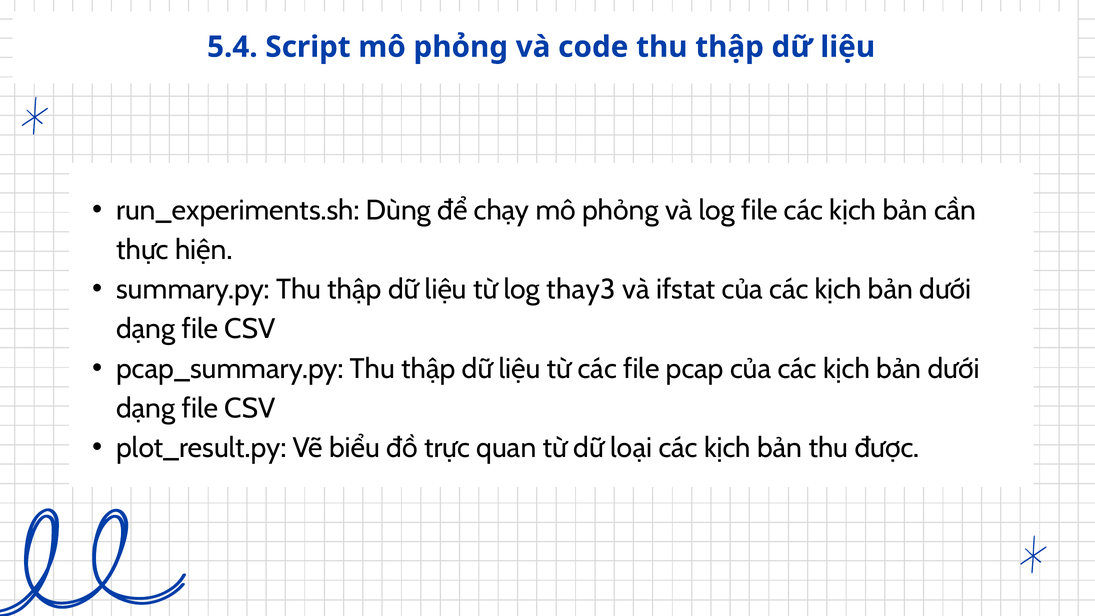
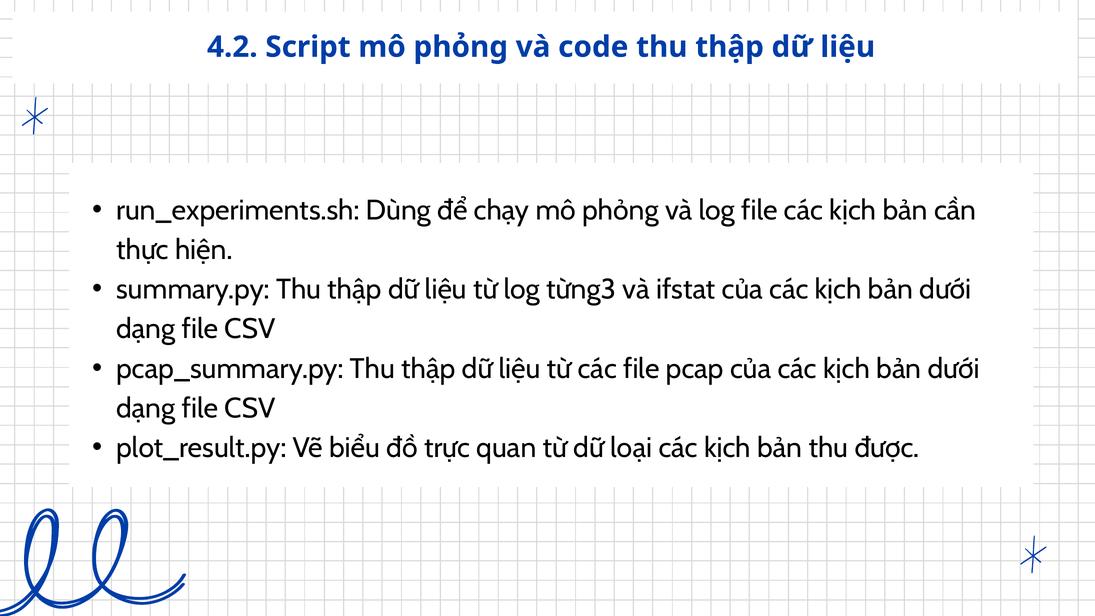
5.4: 5.4 -> 4.2 (232, 47)
thay3: thay3 -> từng3 (581, 289)
